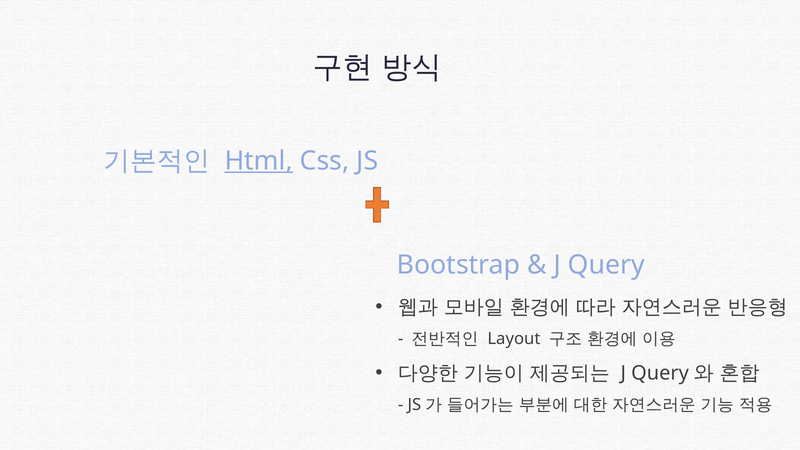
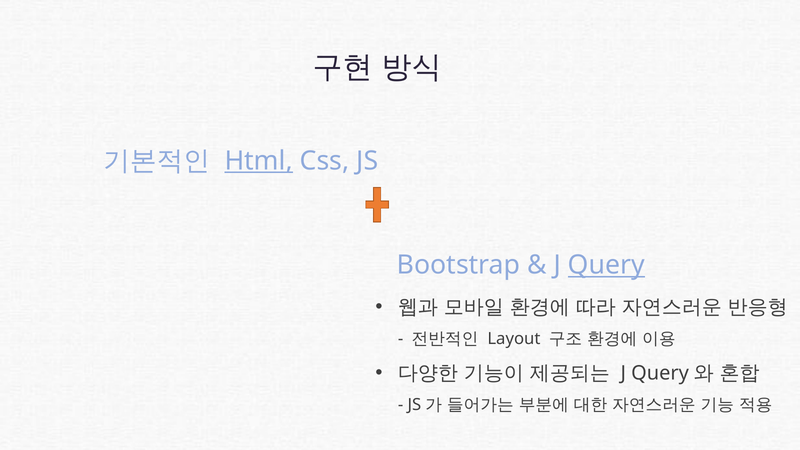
Query underline: none -> present (606, 265)
